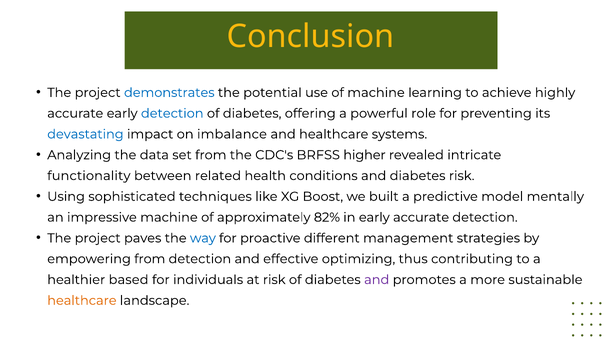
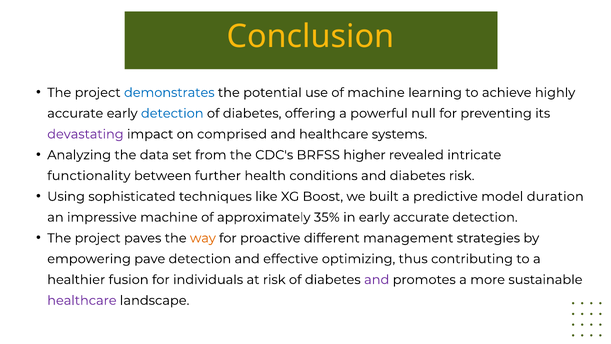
role: role -> null (424, 113)
devastating colour: blue -> purple (85, 134)
imbalance: imbalance -> comprised (232, 134)
related: related -> further (218, 176)
mentally: mentally -> duration (555, 196)
82%: 82% -> 35% (327, 217)
way colour: blue -> orange (203, 238)
empowering from: from -> pave (150, 259)
based: based -> fusion (129, 279)
healthcare colour: orange -> purple (82, 300)
